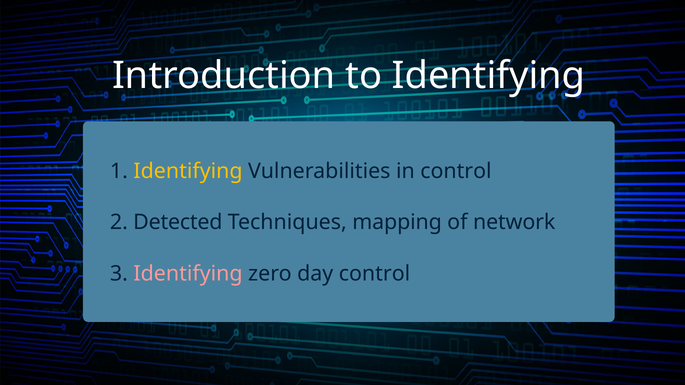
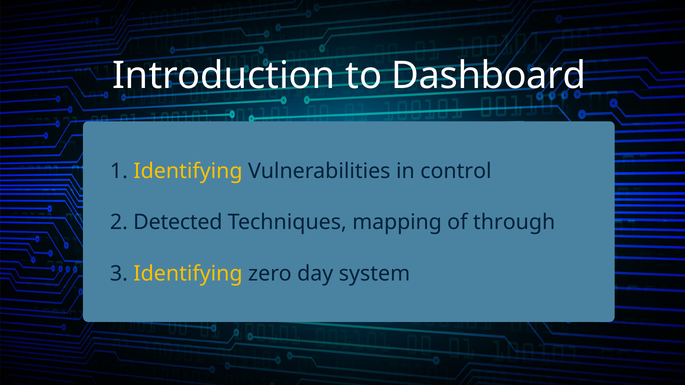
to Identifying: Identifying -> Dashboard (489, 76)
network: network -> through (514, 223)
Identifying colour: pink -> yellow (188, 274)
day control: control -> system (374, 274)
